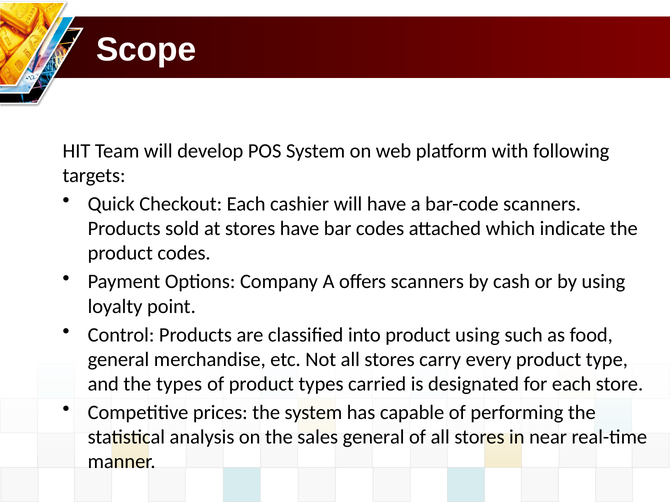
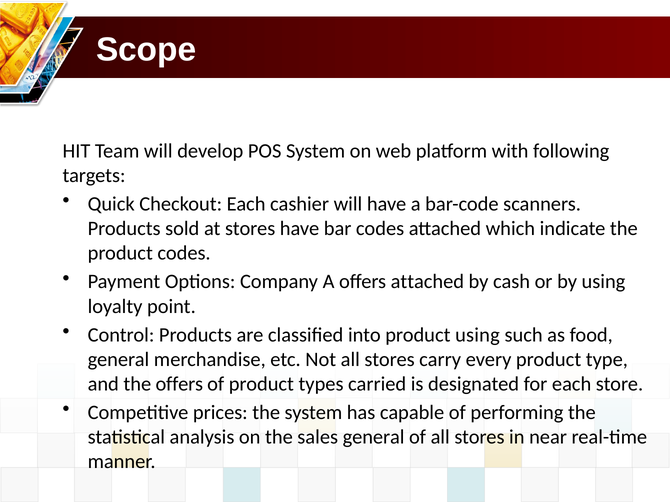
offers scanners: scanners -> attached (427, 282)
the types: types -> offers (179, 384)
